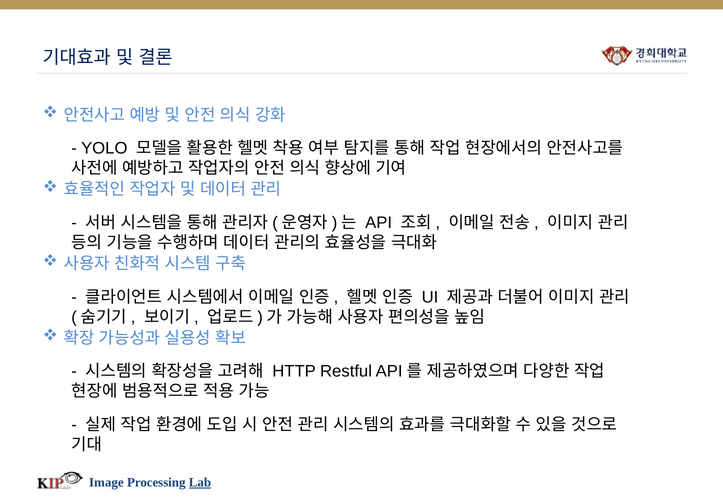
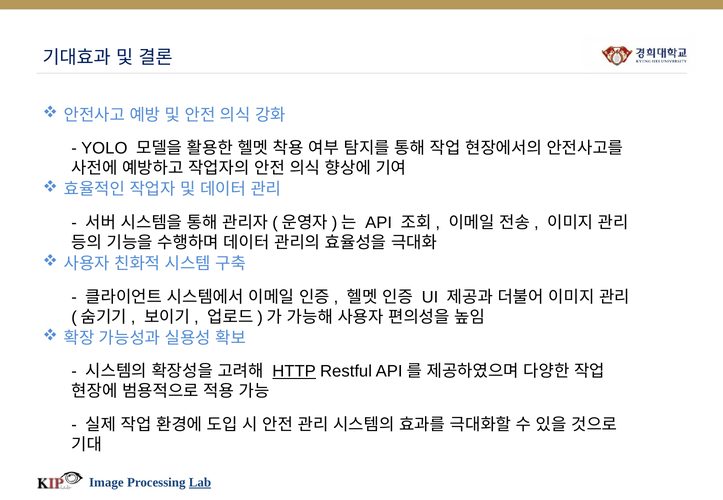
HTTP underline: none -> present (294, 372)
